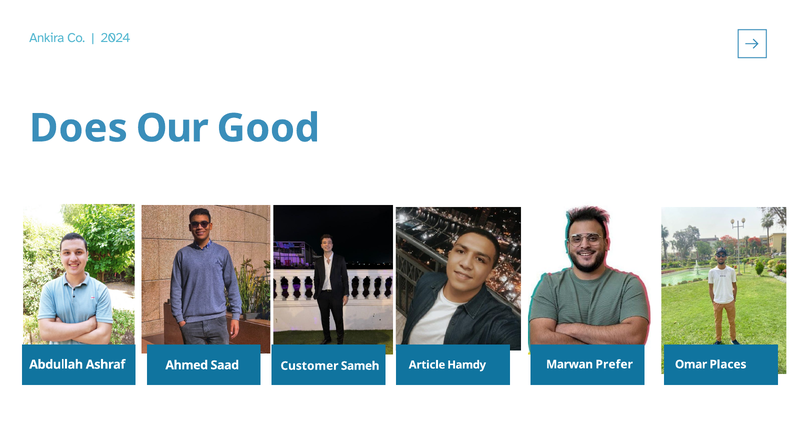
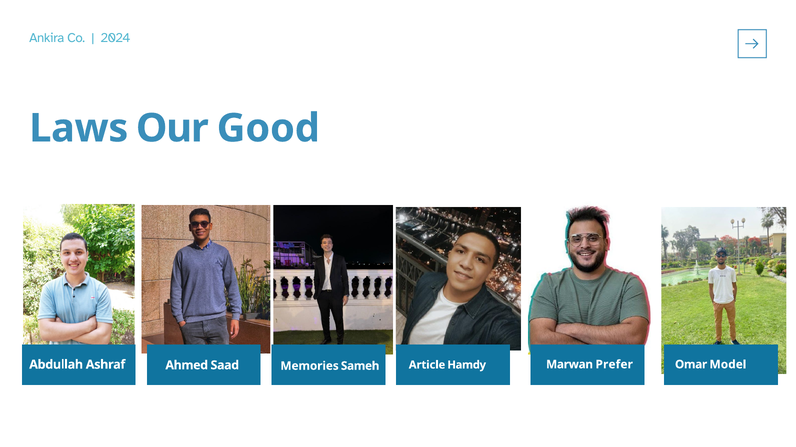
Does: Does -> Laws (79, 129)
Places: Places -> Model (728, 365)
Customer: Customer -> Memories (310, 366)
